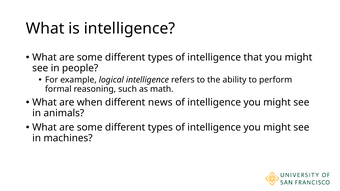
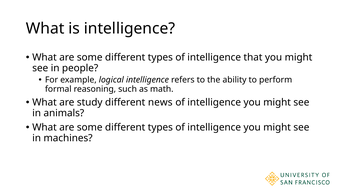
when: when -> study (90, 103)
